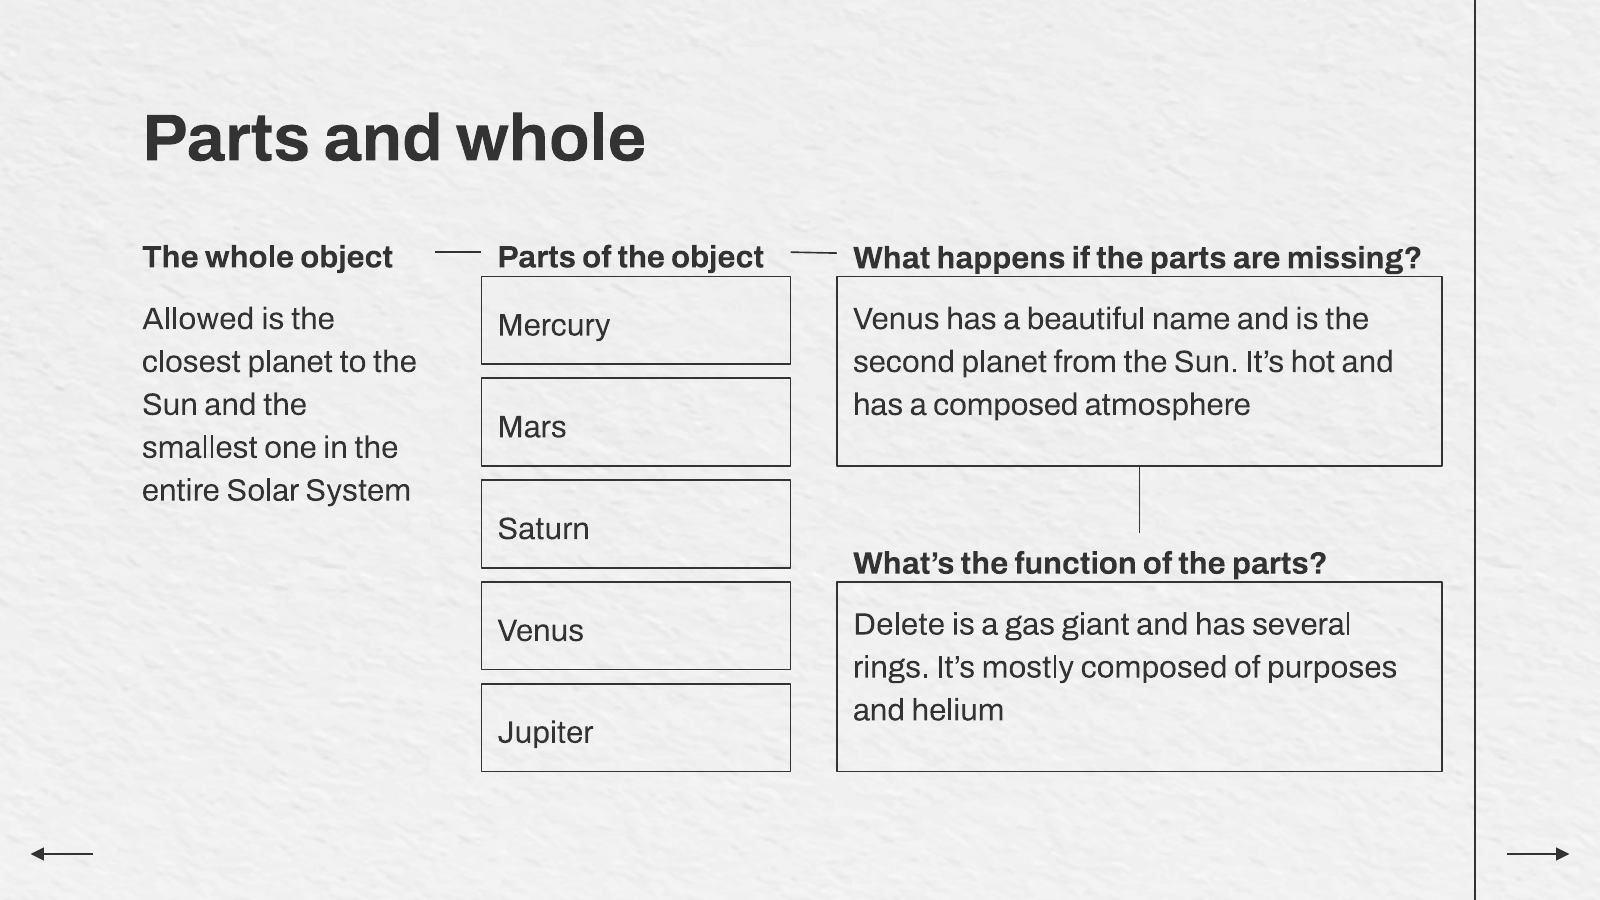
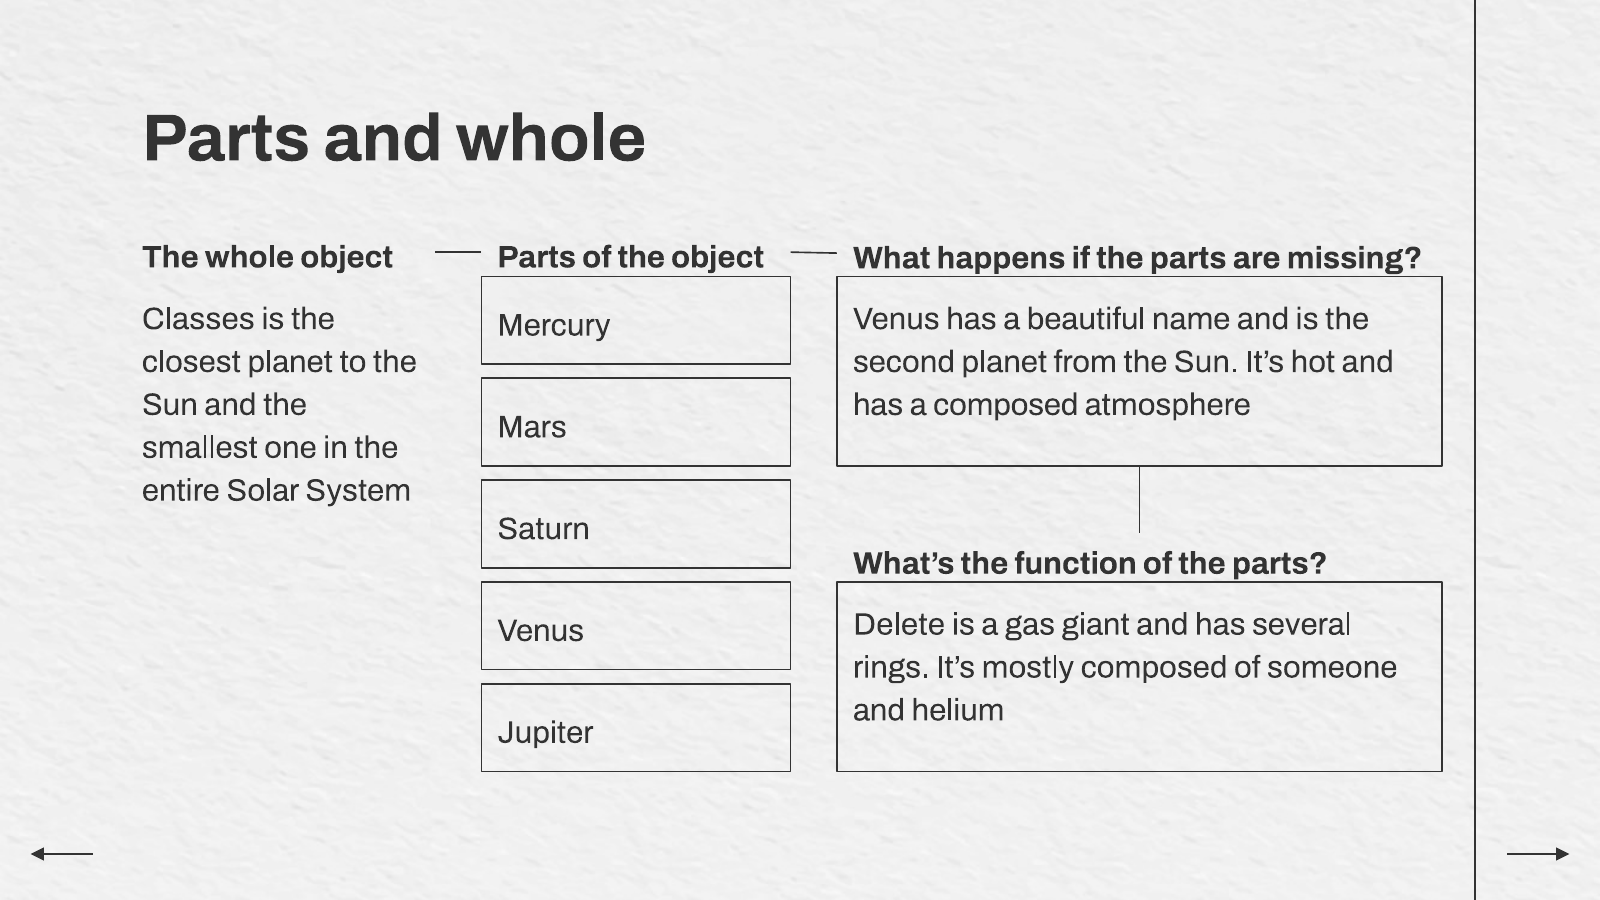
Allowed: Allowed -> Classes (198, 319)
purposes: purposes -> someone (1332, 667)
